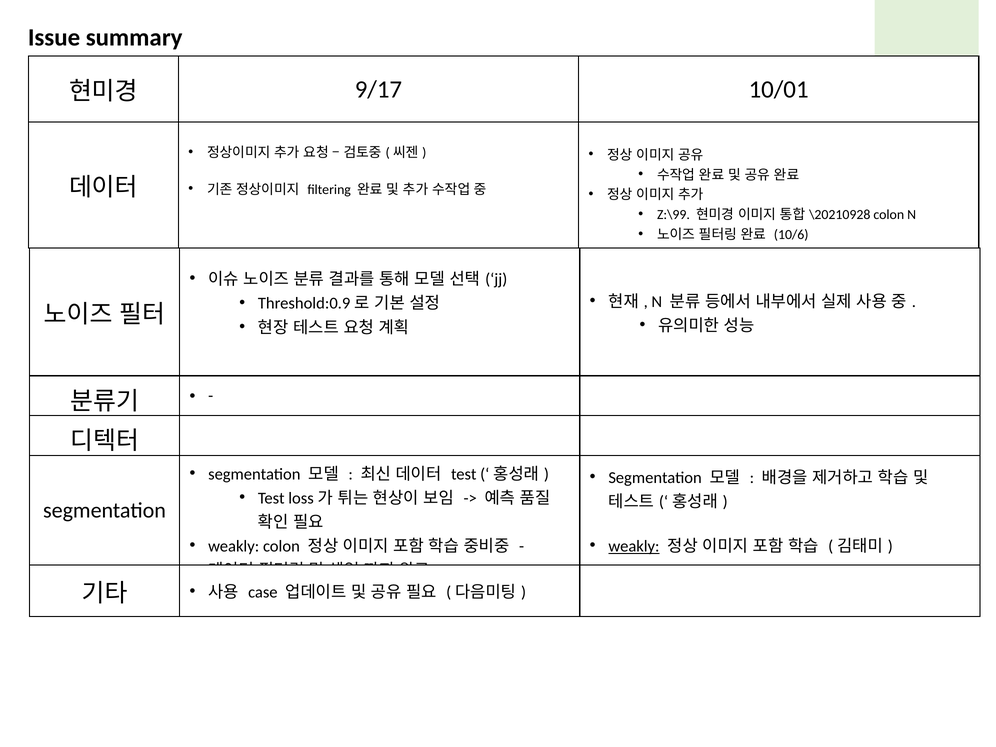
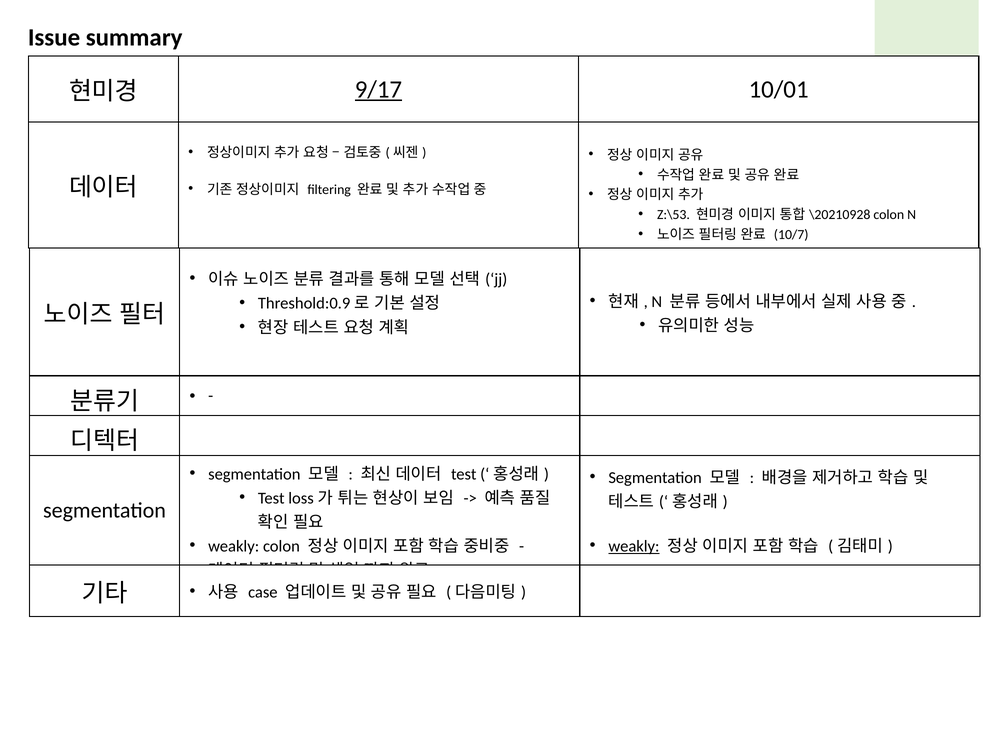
9/17 underline: none -> present (378, 89)
Z:\99: Z:\99 -> Z:\53 (673, 215)
10/6: 10/6 -> 10/7 (791, 235)
